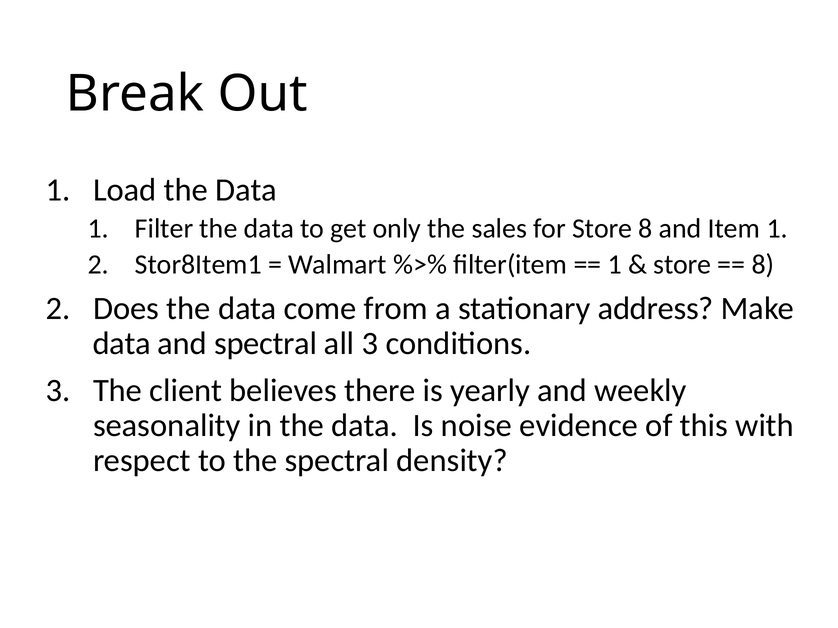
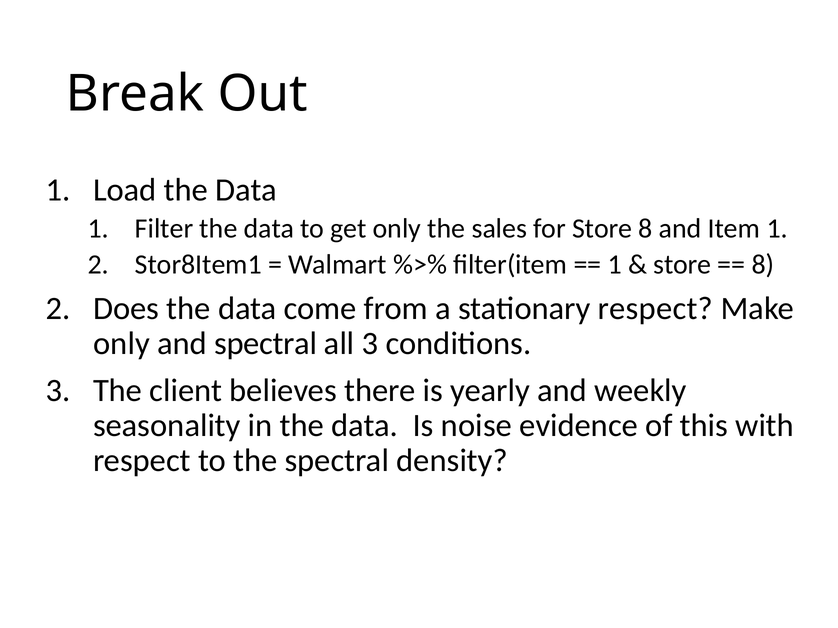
stationary address: address -> respect (655, 309)
data: data -> only (121, 344)
